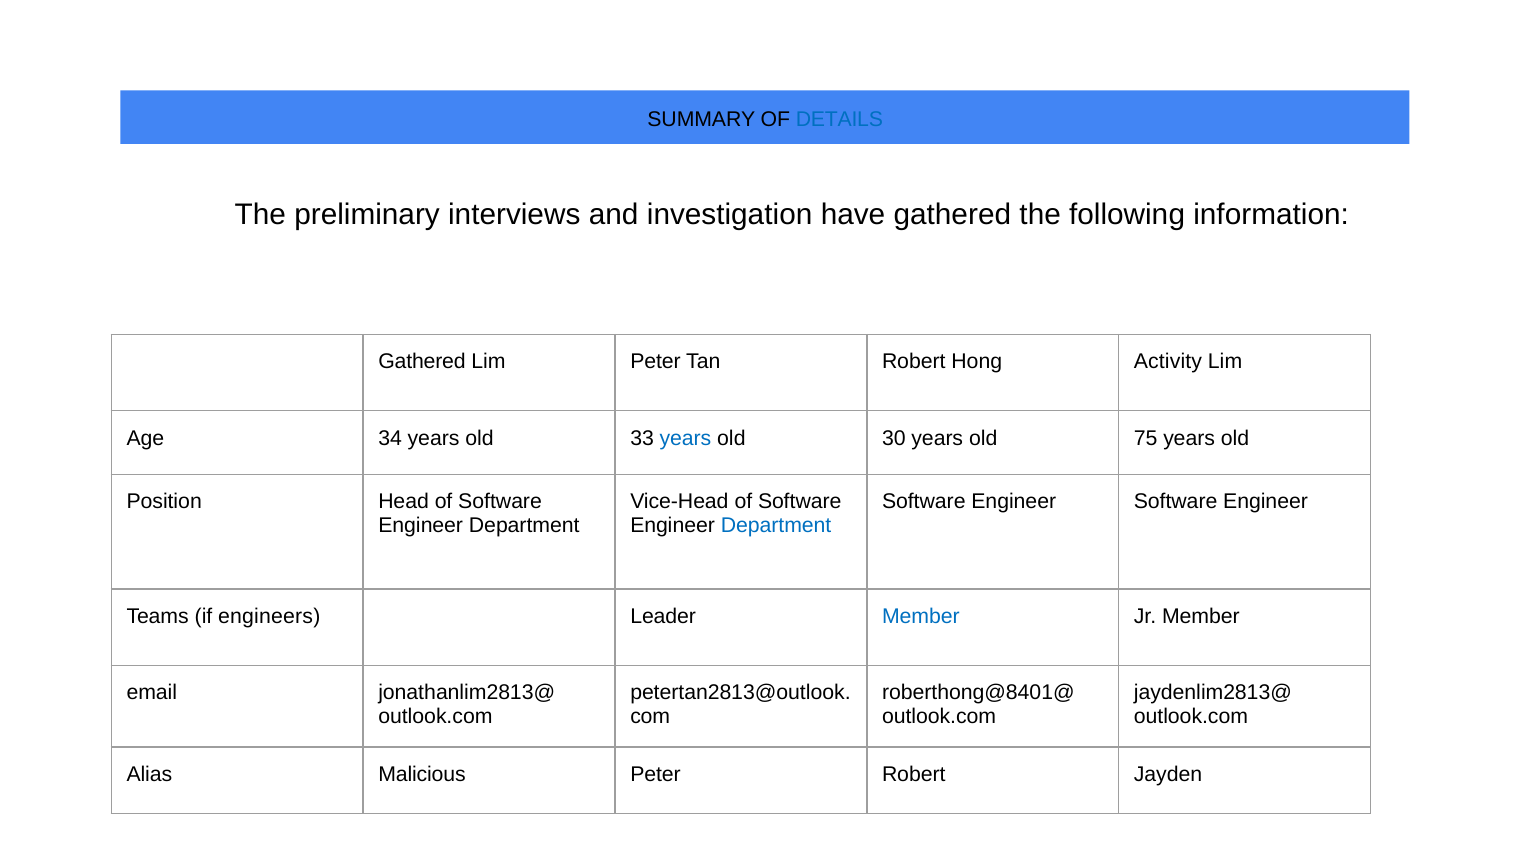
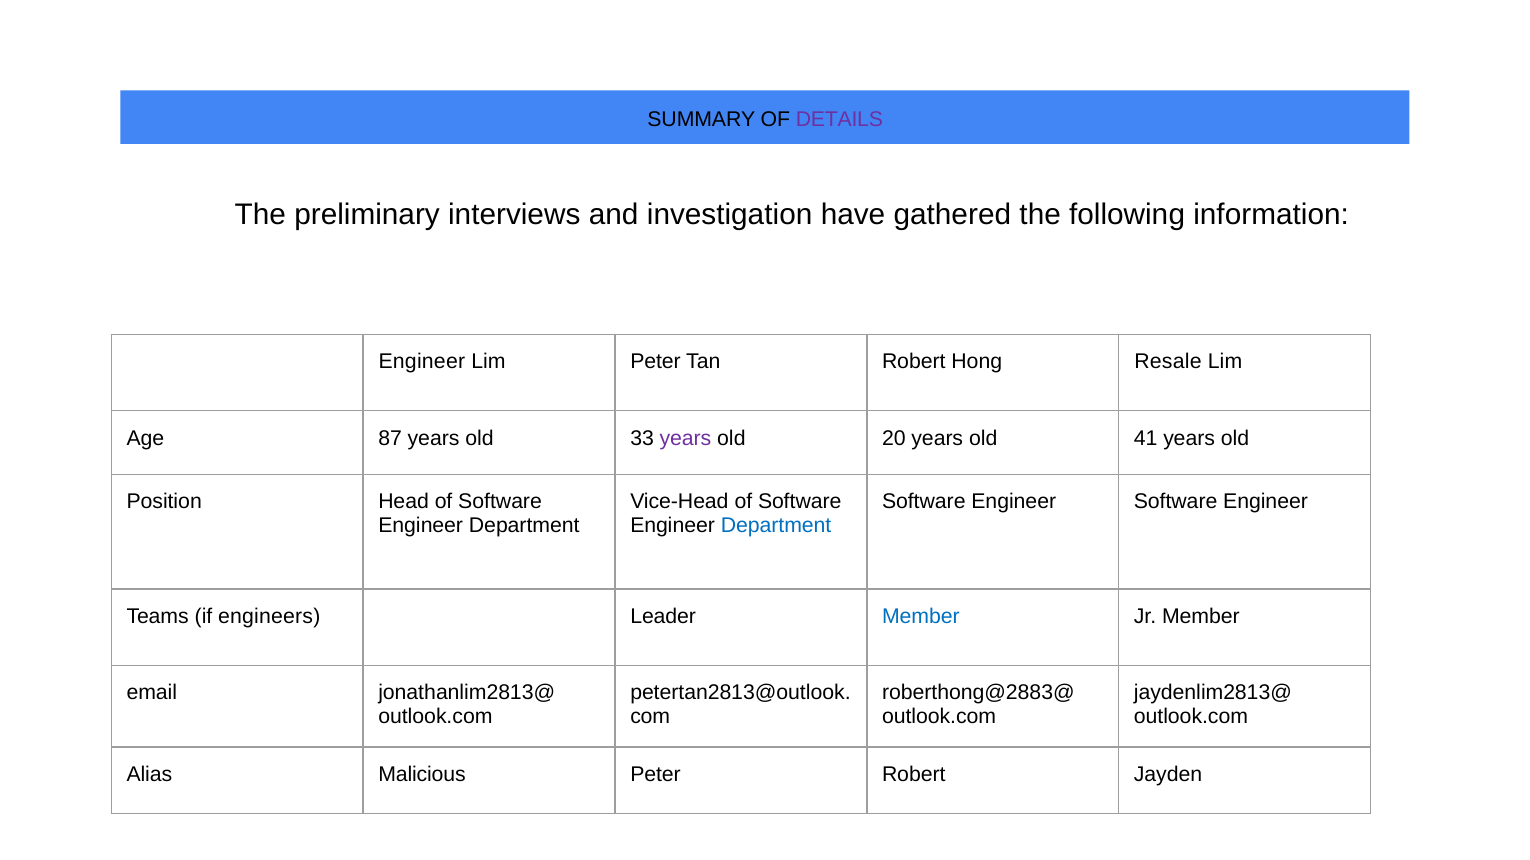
DETAILS colour: blue -> purple (839, 120)
Gathered: Gathered -> Engineer (422, 362)
Activity: Activity -> Resale (1168, 362)
34: 34 -> 87 (390, 438)
years colour: blue -> purple (685, 438)
30: 30 -> 20 (894, 438)
75: 75 -> 41 (1146, 438)
roberthong@8401@: roberthong@8401@ -> roberthong@2883@ (978, 693)
